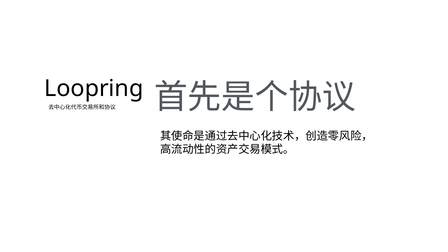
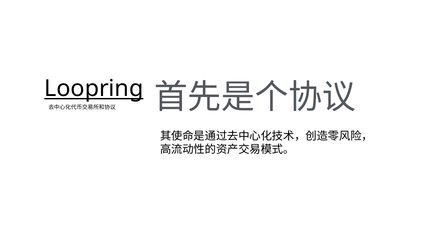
Loopring underline: none -> present (94, 89)
